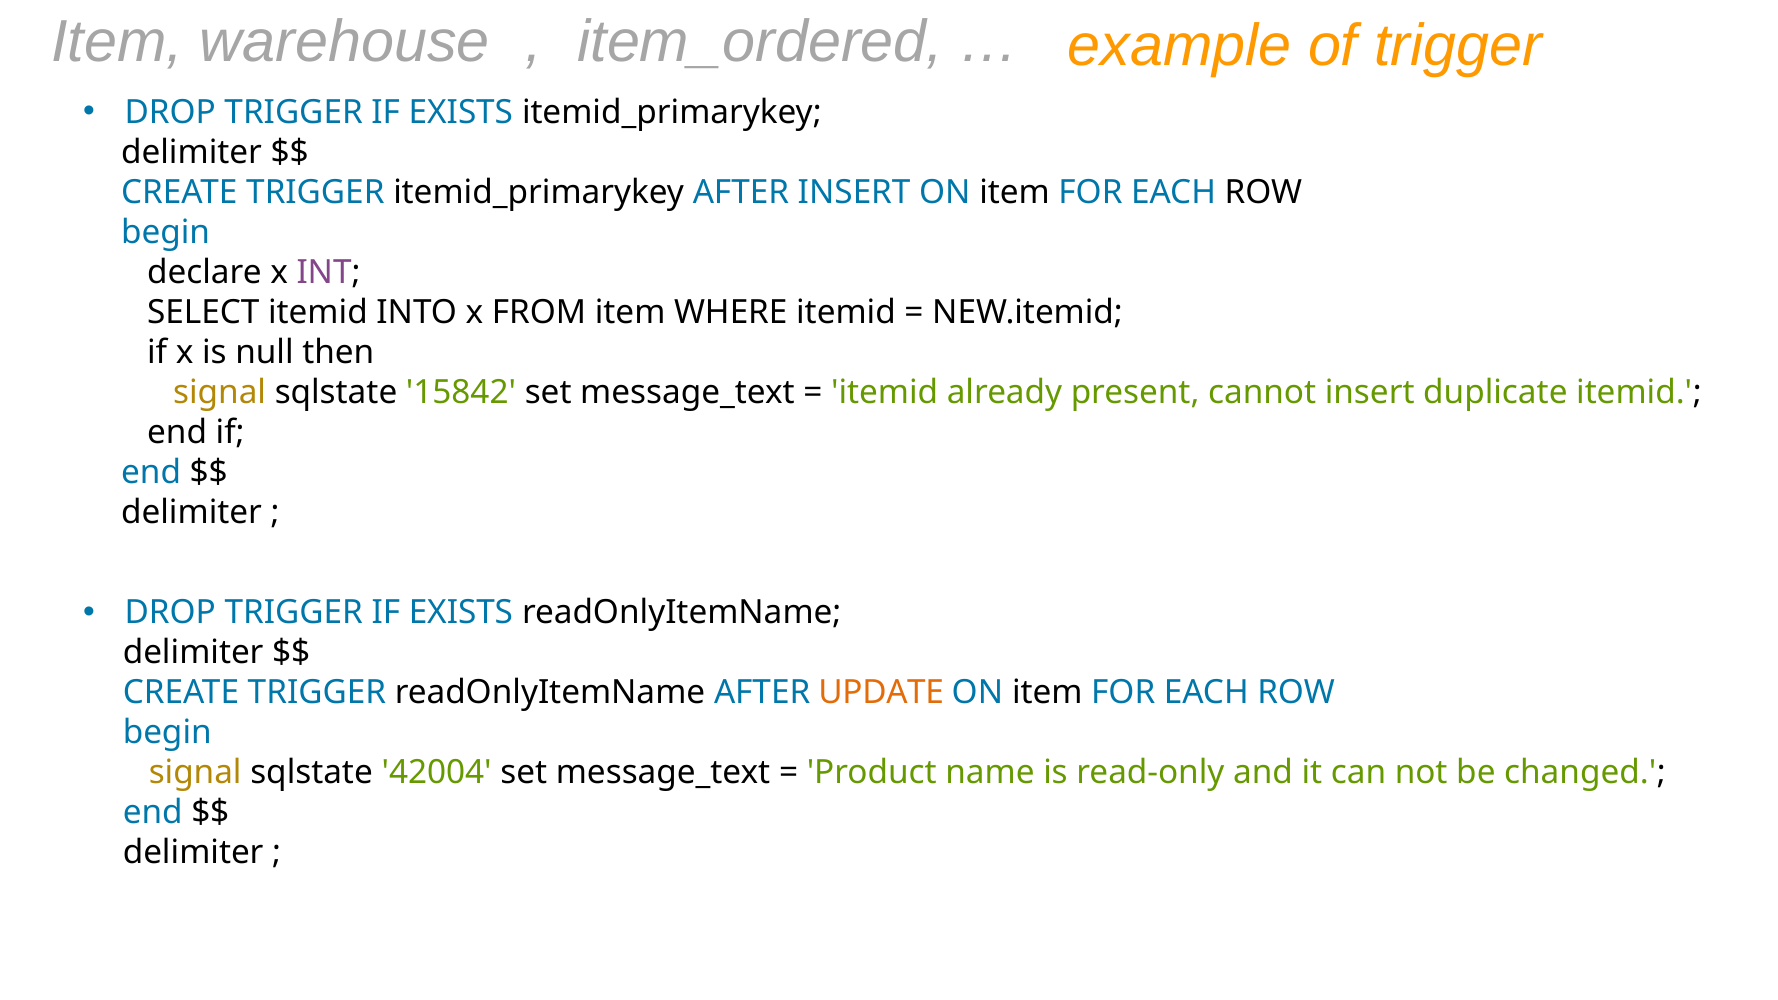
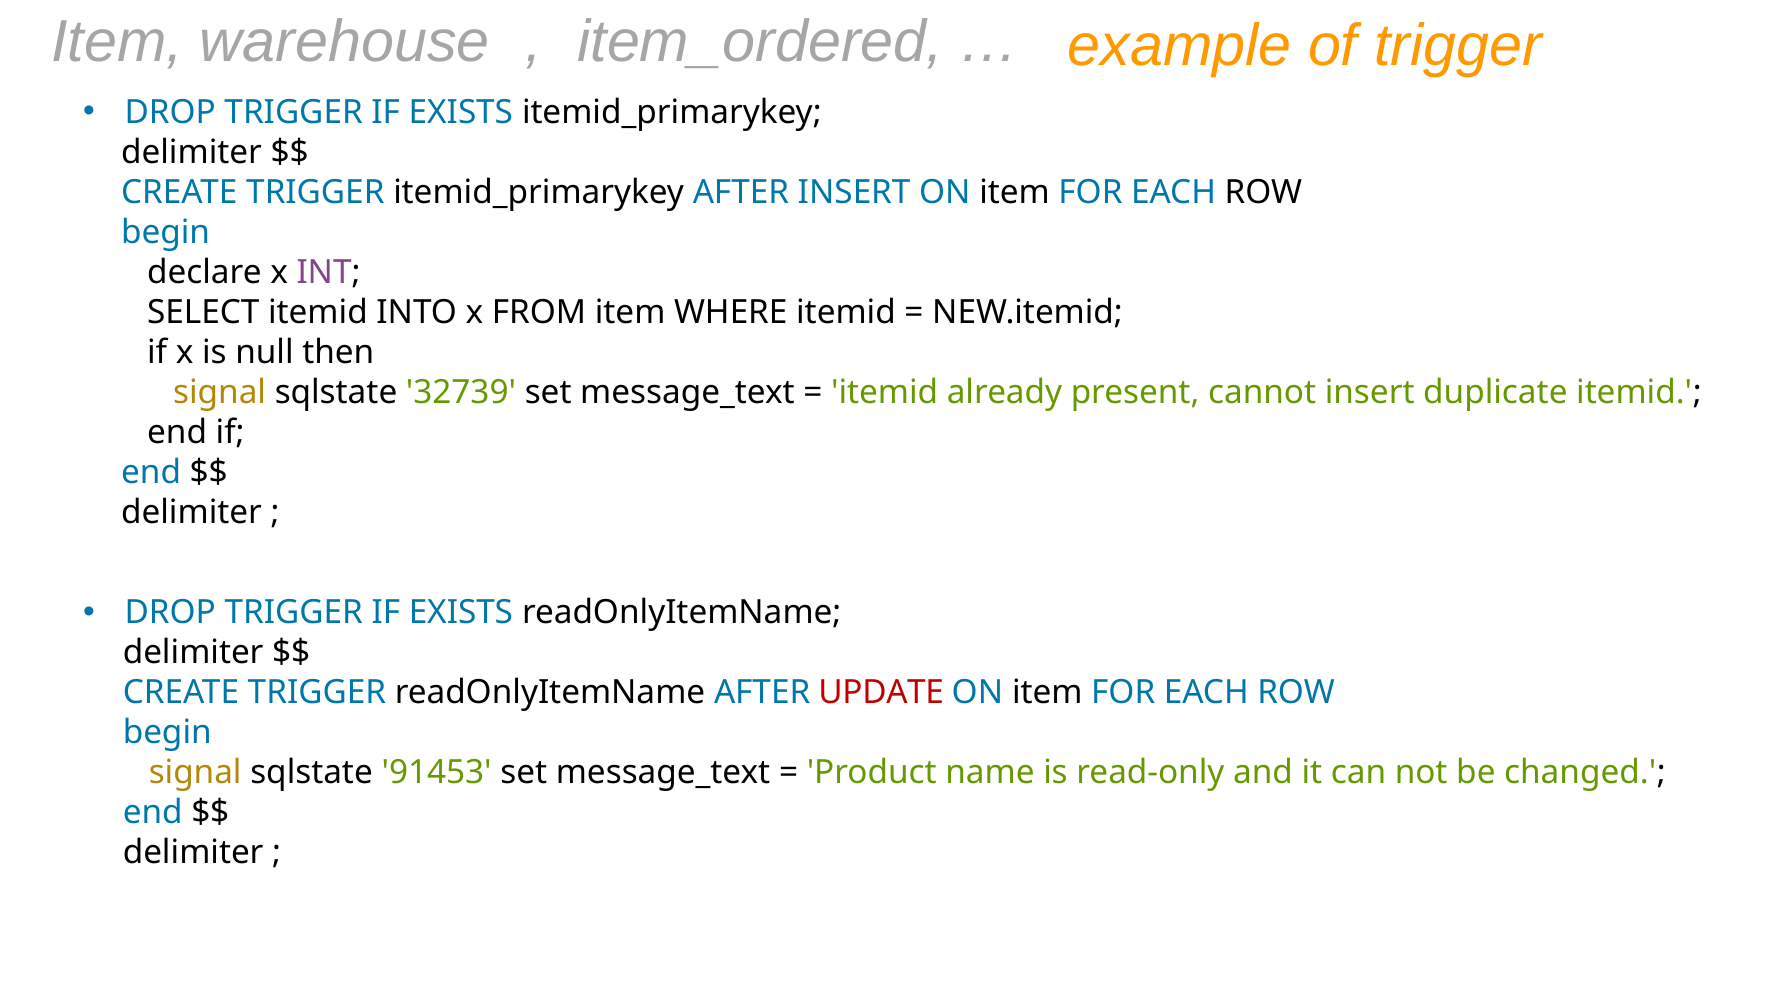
15842: 15842 -> 32739 (461, 393)
UPDATE colour: orange -> red (881, 693)
42004: 42004 -> 91453 (437, 773)
